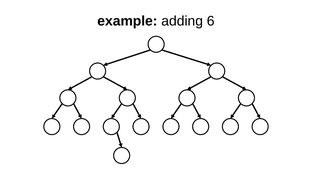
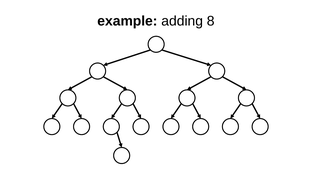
adding 6: 6 -> 8 (211, 21)
